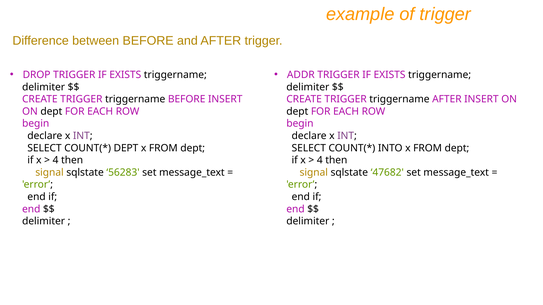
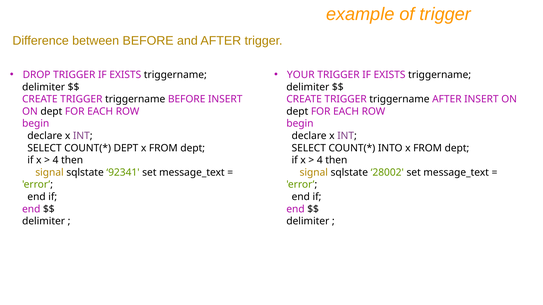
ADDR: ADDR -> YOUR (301, 75)
56283: 56283 -> 92341 (123, 173)
47682: 47682 -> 28002 (387, 173)
